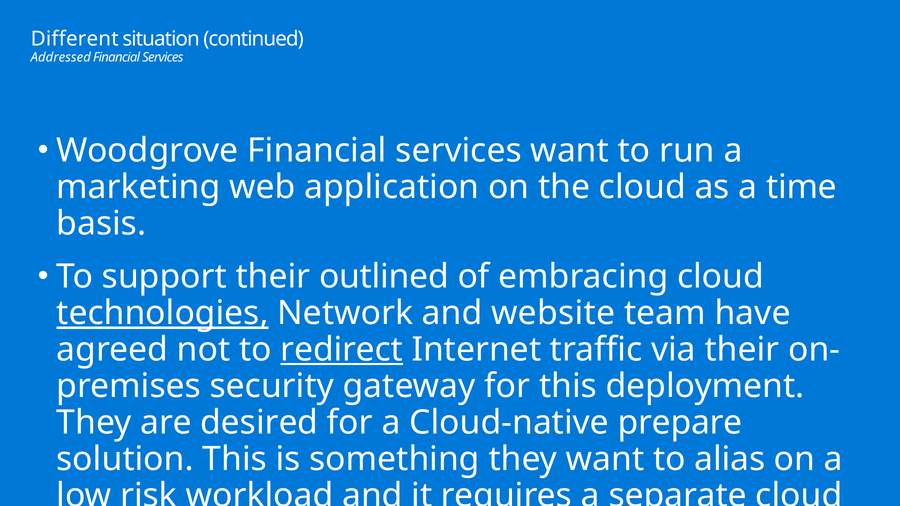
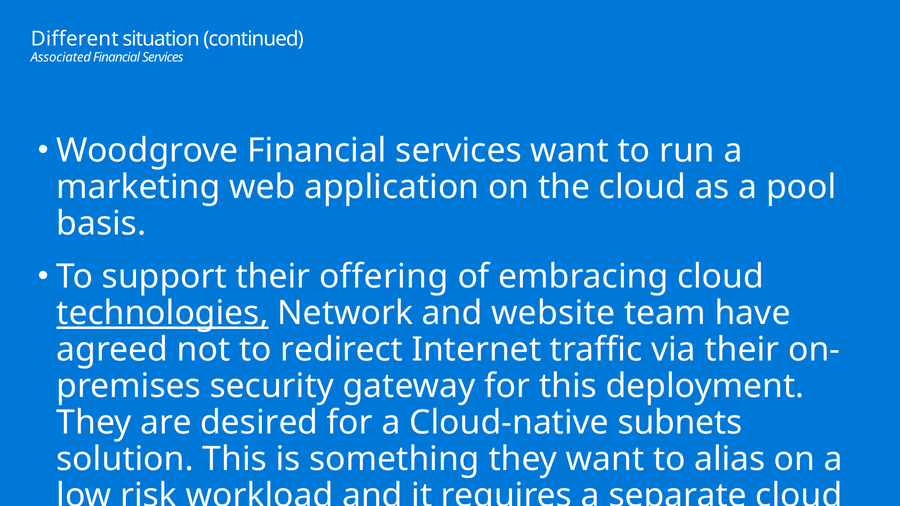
Addressed: Addressed -> Associated (61, 57)
time: time -> pool (801, 187)
outlined: outlined -> offering (384, 277)
redirect underline: present -> none (342, 350)
prepare: prepare -> subnets (680, 423)
